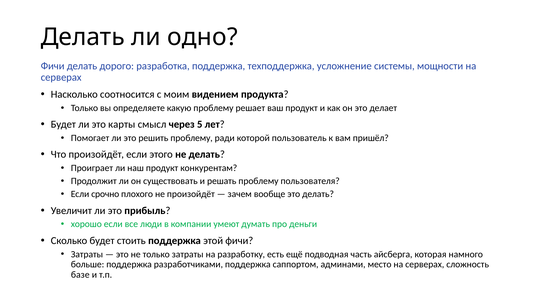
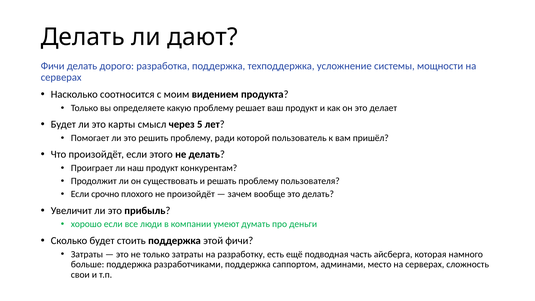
одно: одно -> дают (202, 37)
базе: базе -> свои (80, 275)
